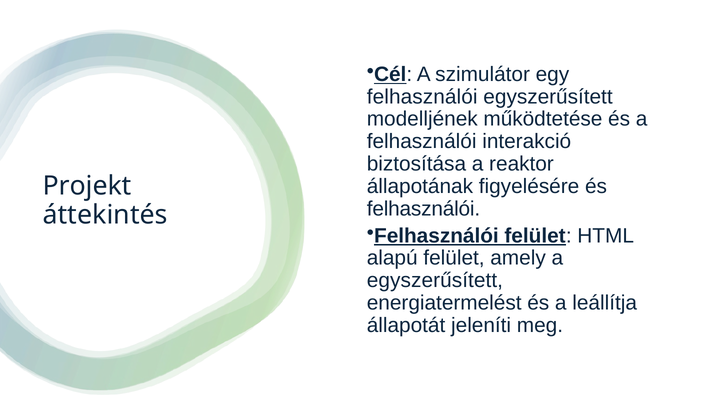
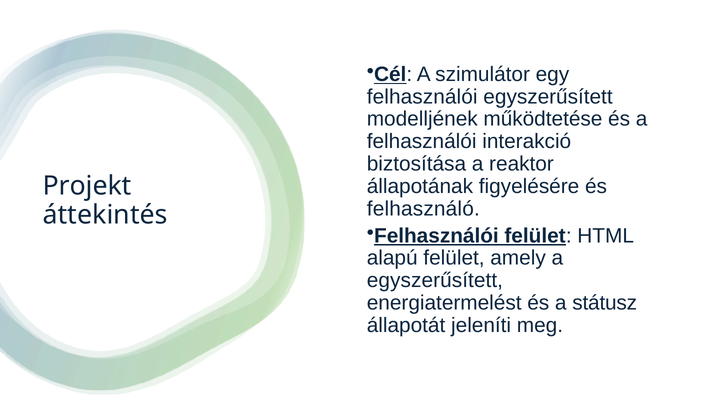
felhasználói: felhasználói -> felhasználó (423, 209)
leállítja: leállítja -> státusz (605, 303)
